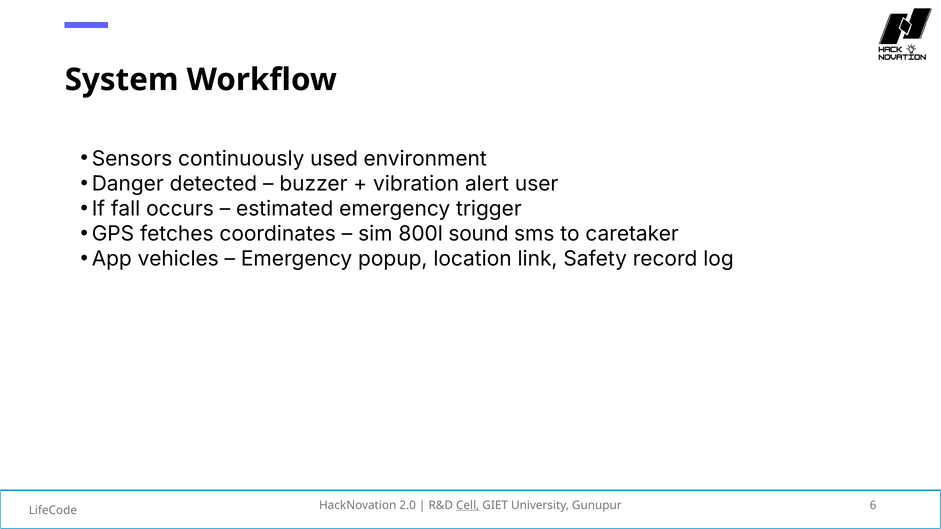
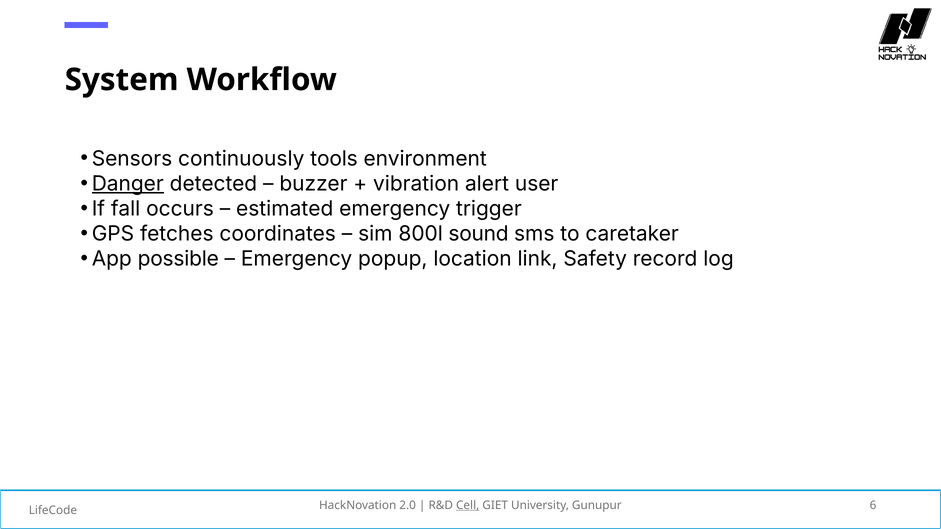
used: used -> tools (334, 159)
Danger underline: none -> present (128, 184)
vehicles: vehicles -> possible (178, 259)
